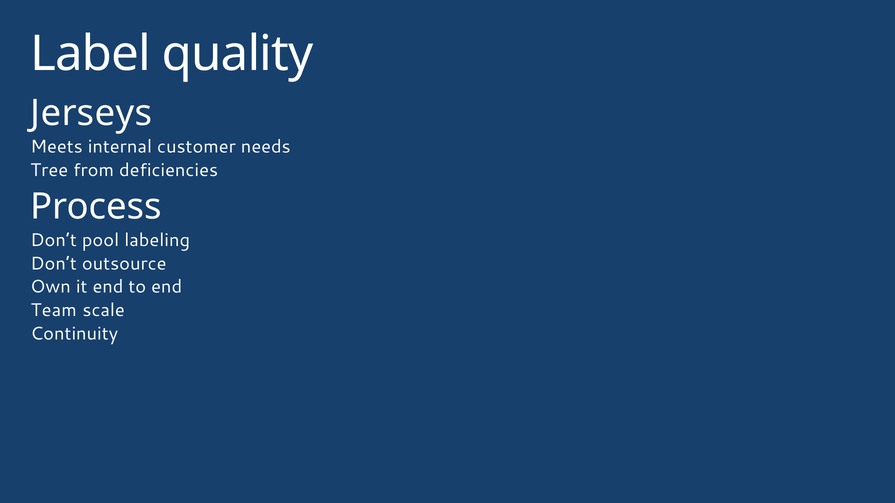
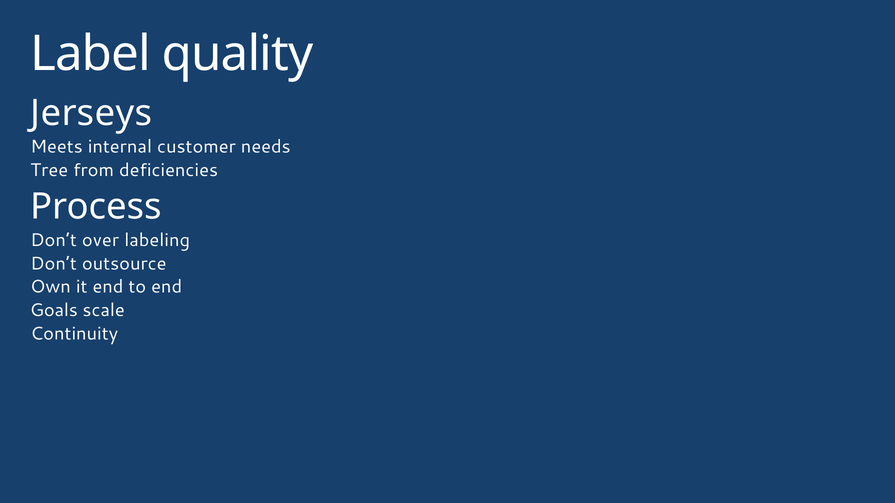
pool: pool -> over (100, 240)
Team: Team -> Goals (54, 311)
